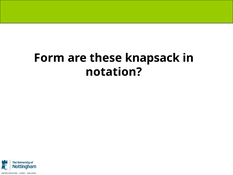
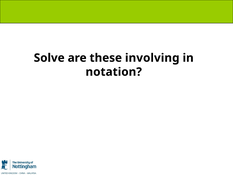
Form: Form -> Solve (49, 58)
knapsack: knapsack -> involving (152, 58)
